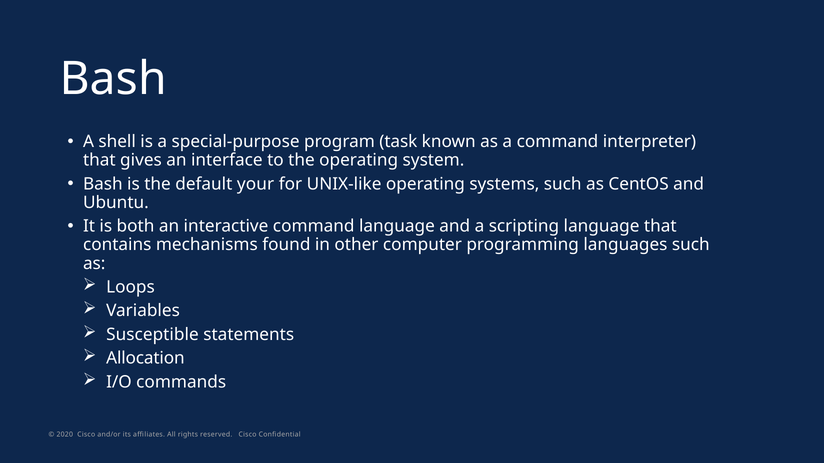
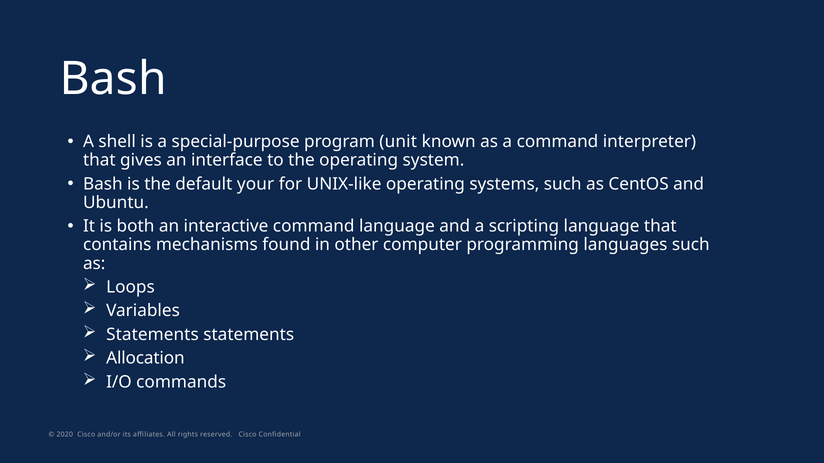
task: task -> unit (398, 142)
Susceptible: Susceptible -> Statements (152, 335)
